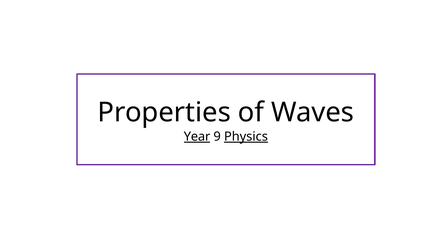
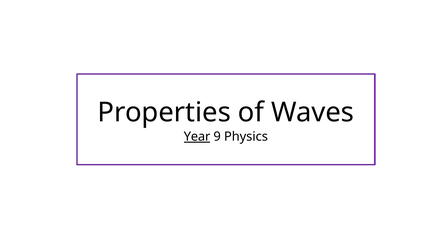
Physics underline: present -> none (246, 137)
